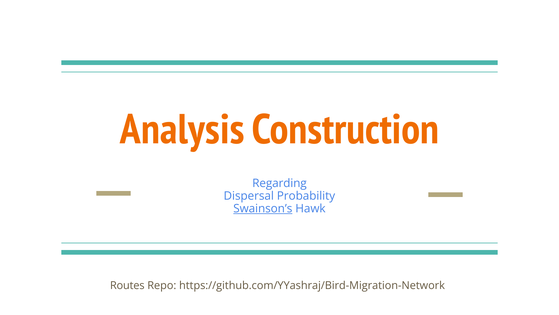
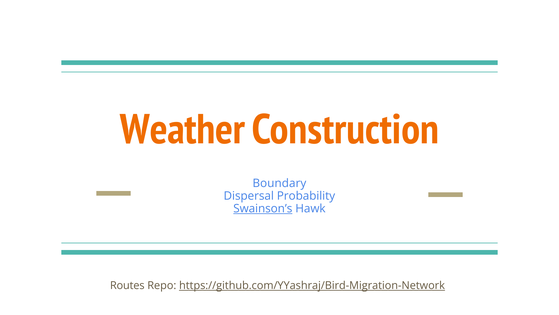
Analysis: Analysis -> Weather (183, 129)
Regarding: Regarding -> Boundary (279, 183)
https://github.com/YYashraj/Bird-Migration-Network underline: none -> present (312, 285)
